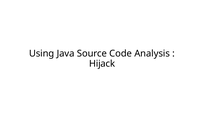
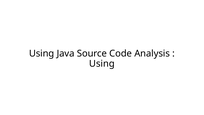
Hijack: Hijack -> Using (102, 63)
